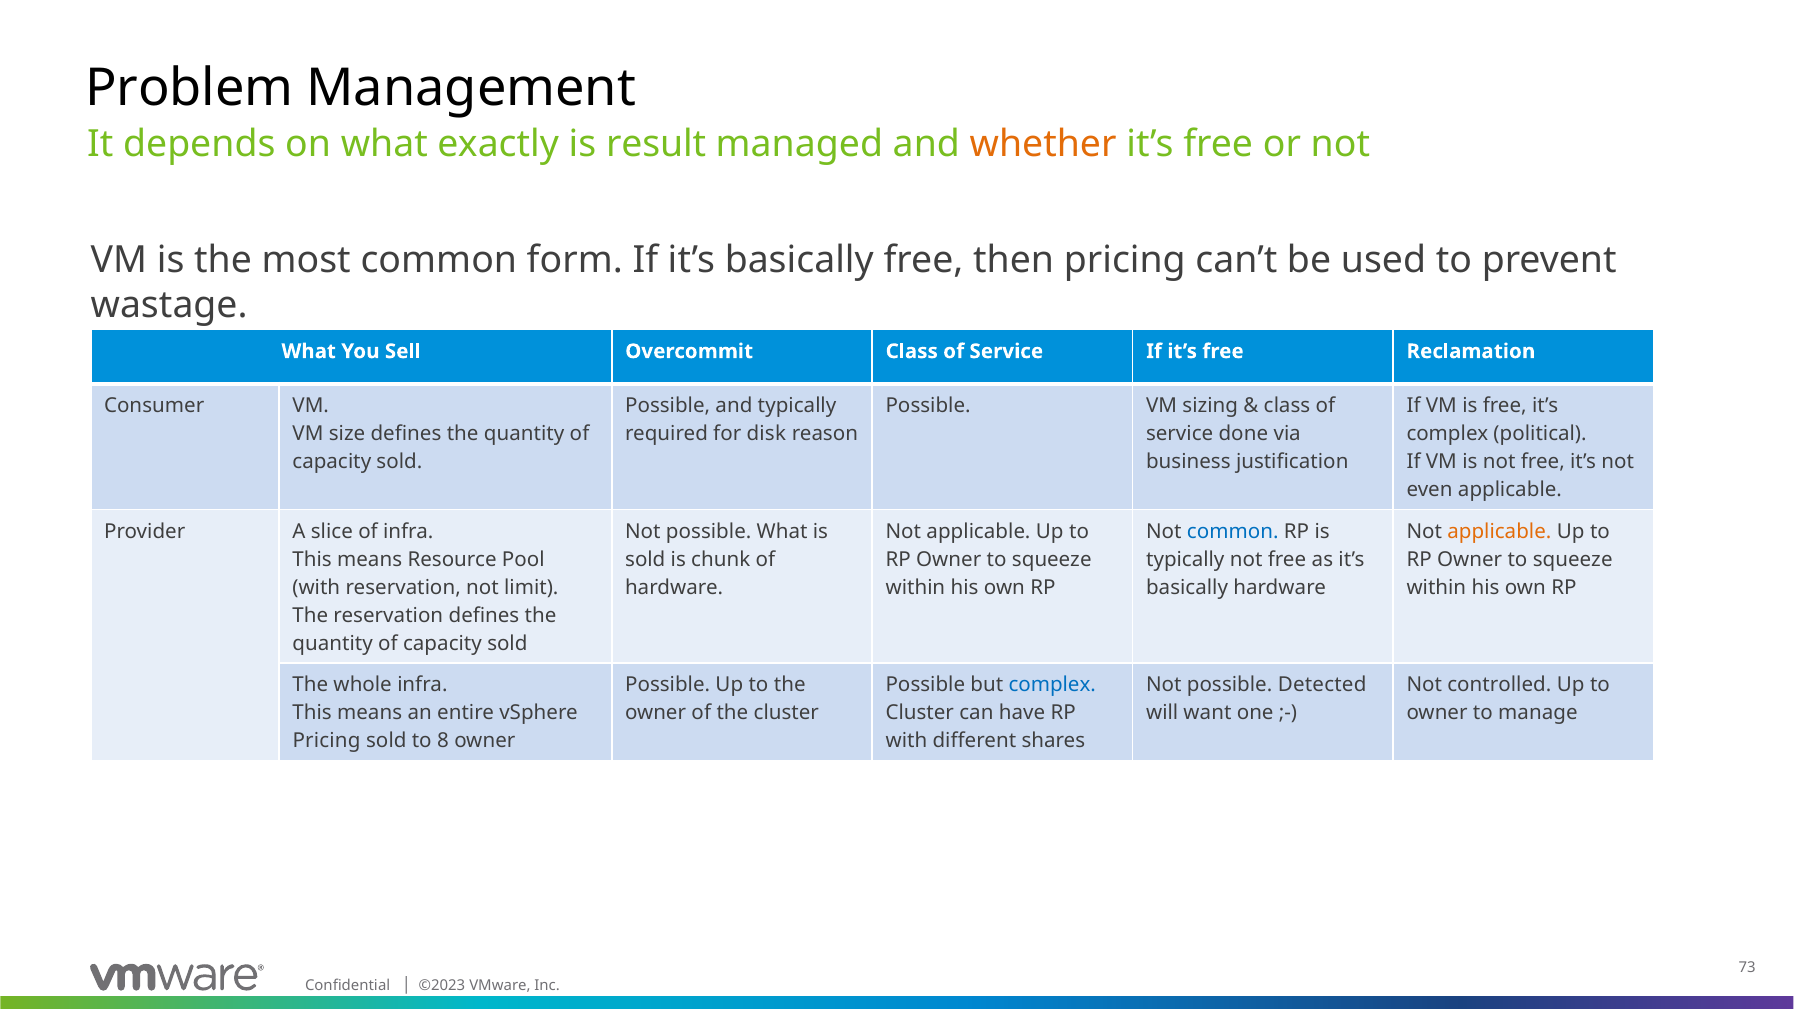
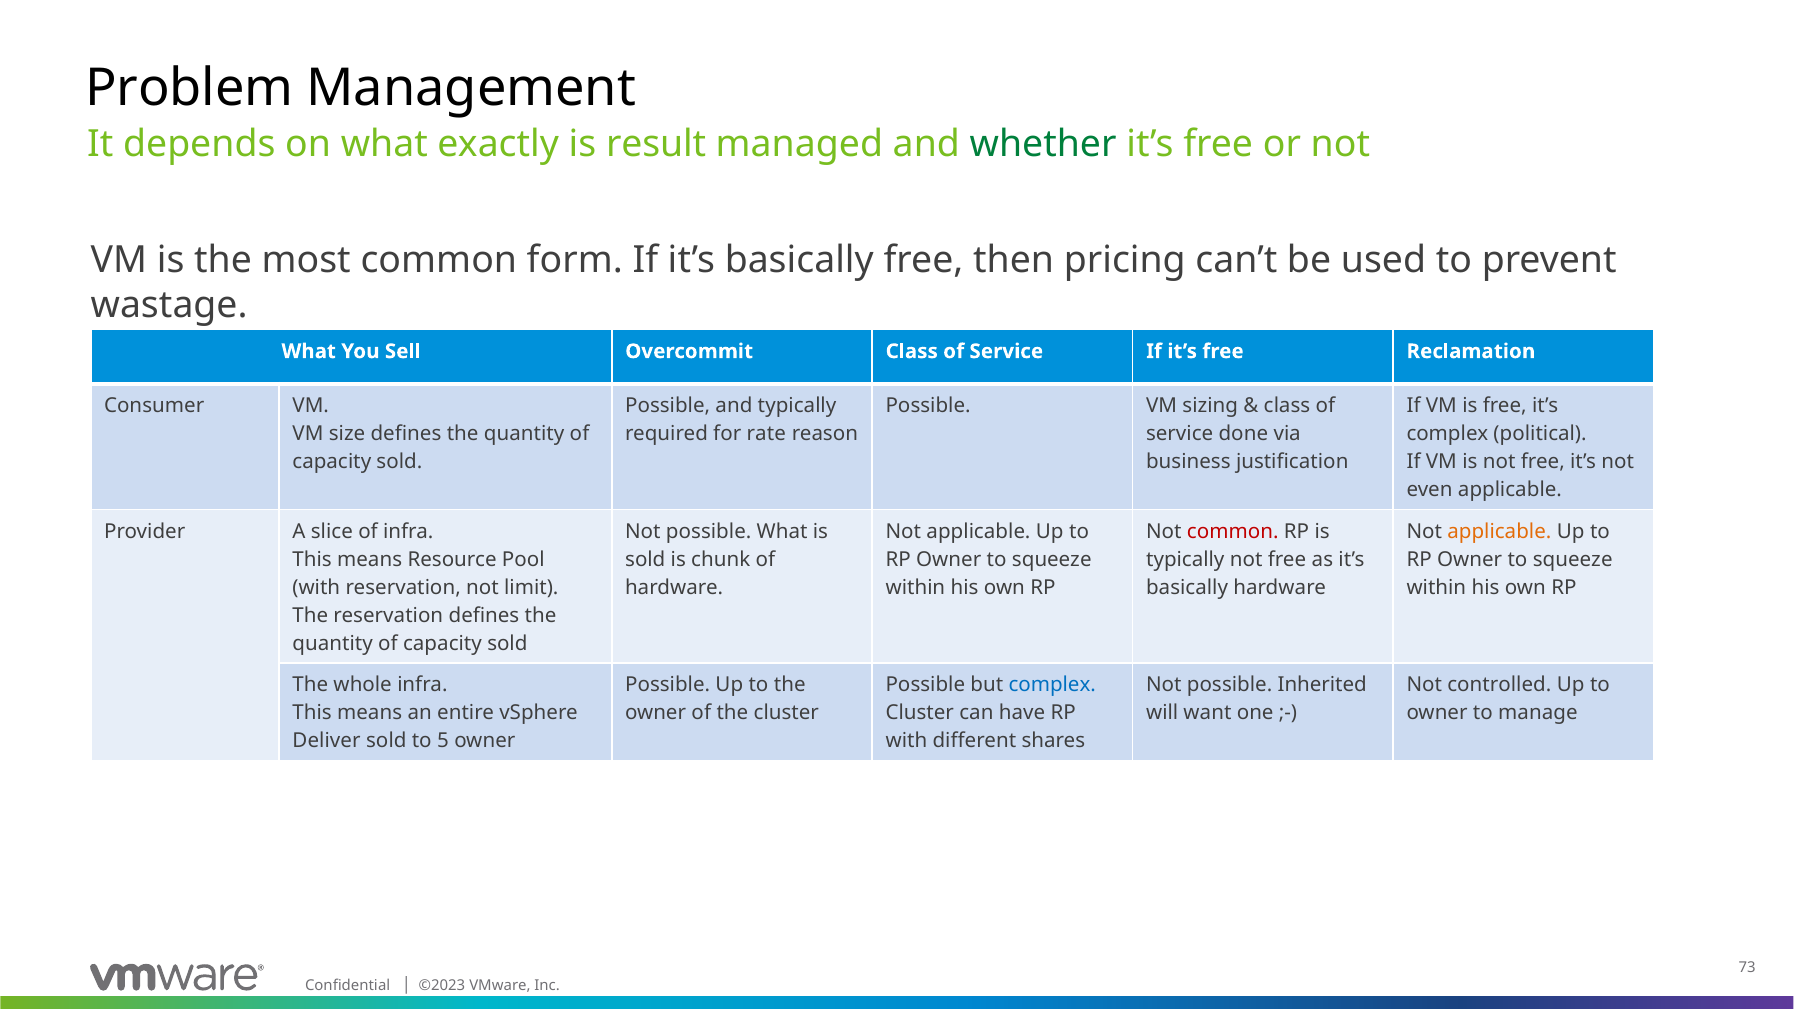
whether colour: orange -> green (1043, 145)
disk: disk -> rate (766, 434)
common colour: blue -> red (1233, 532)
Detected: Detected -> Inherited (1322, 685)
Pricing: Pricing -> Deliver (327, 741)
8: 8 -> 5 (443, 741)
